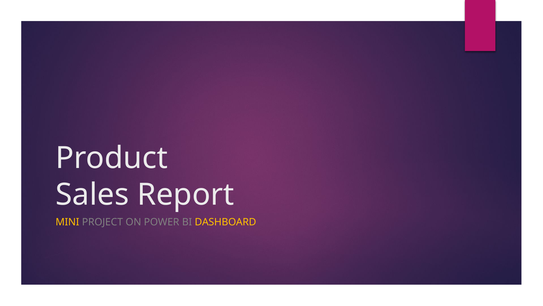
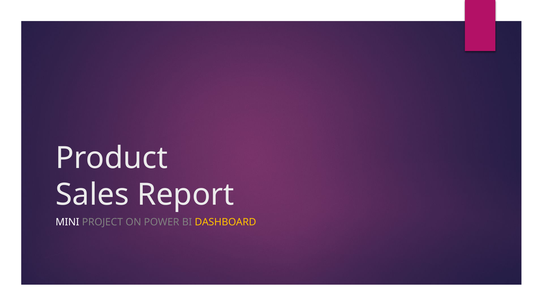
MINI colour: yellow -> white (67, 222)
